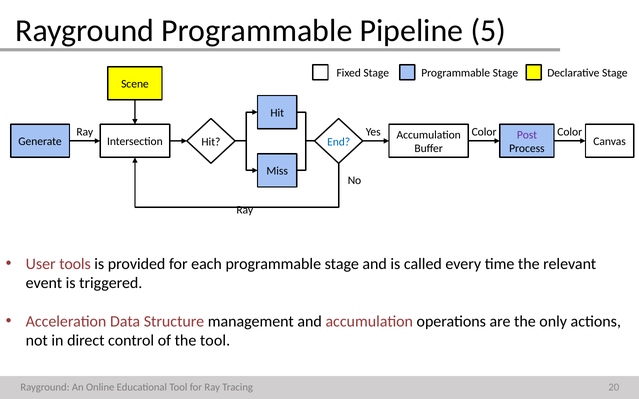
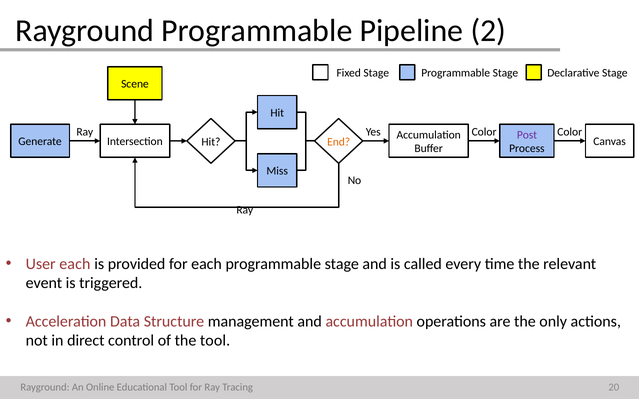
5: 5 -> 2 (488, 31)
End colour: blue -> orange (339, 142)
User tools: tools -> each (75, 264)
